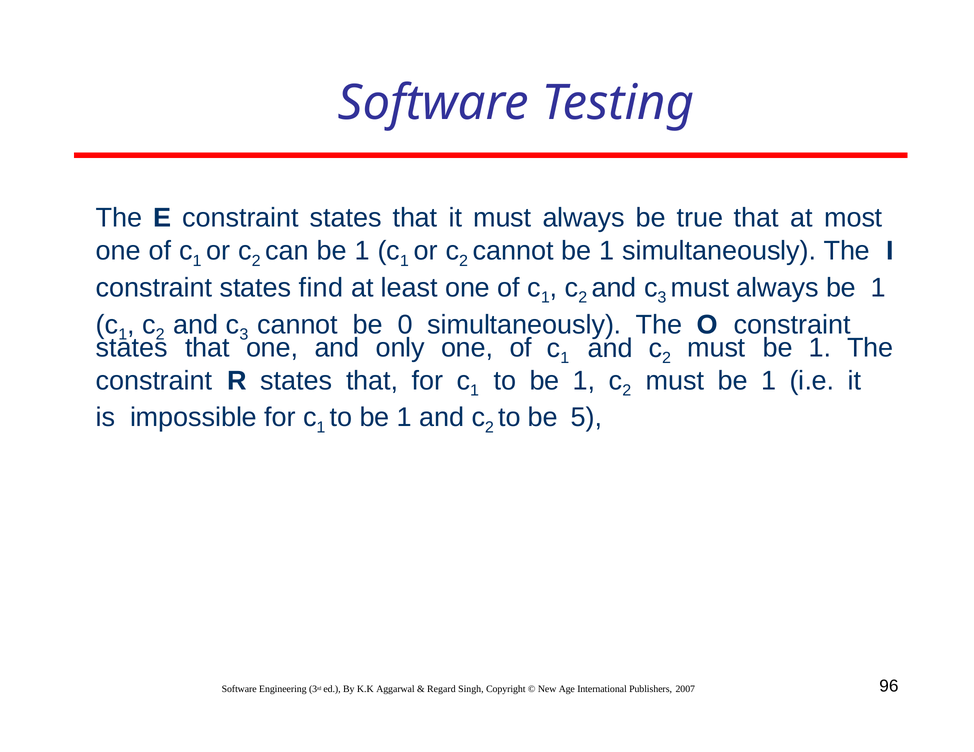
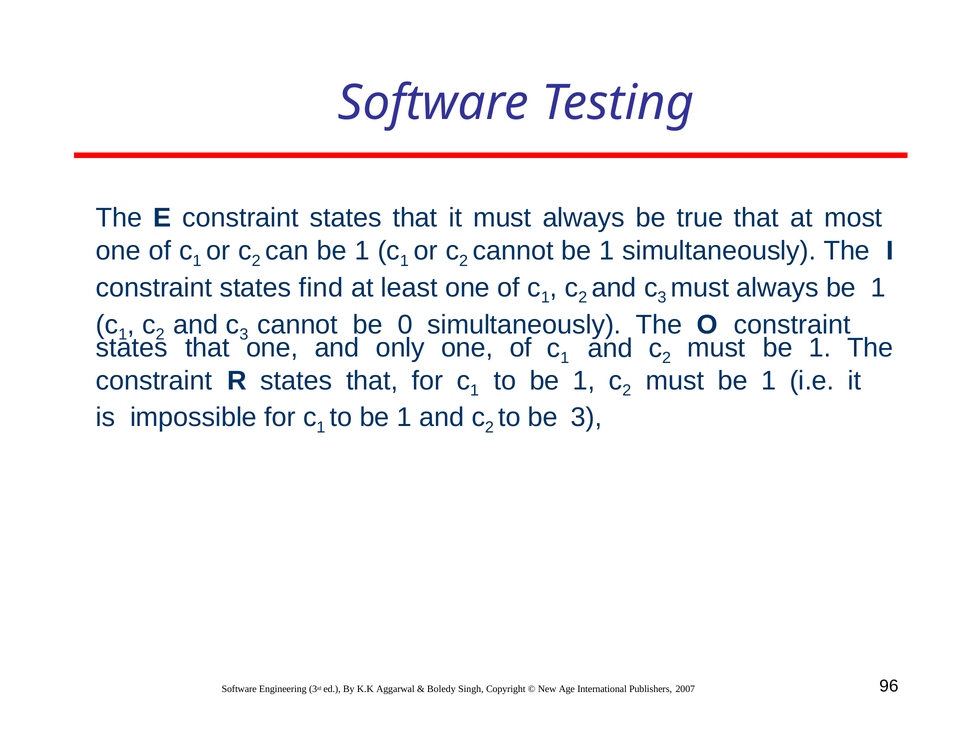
be 5: 5 -> 3 (586, 418)
Regard: Regard -> Boledy (441, 690)
